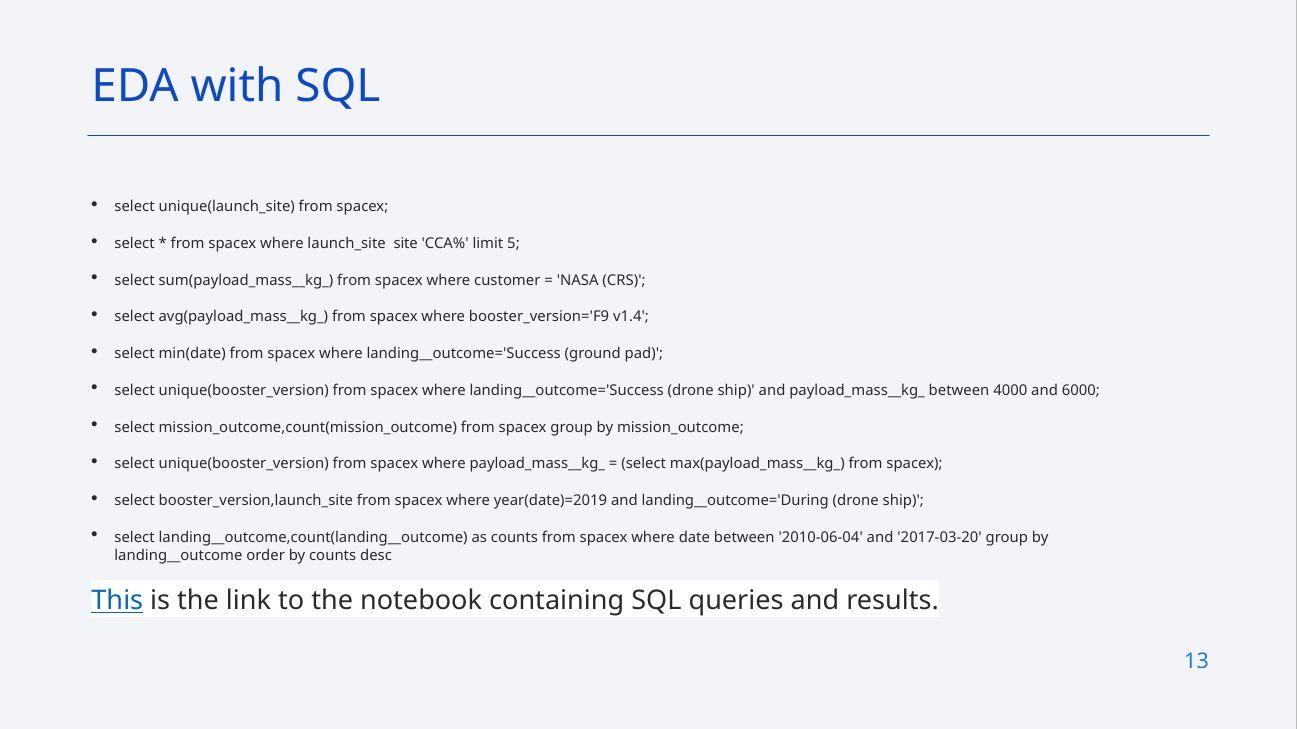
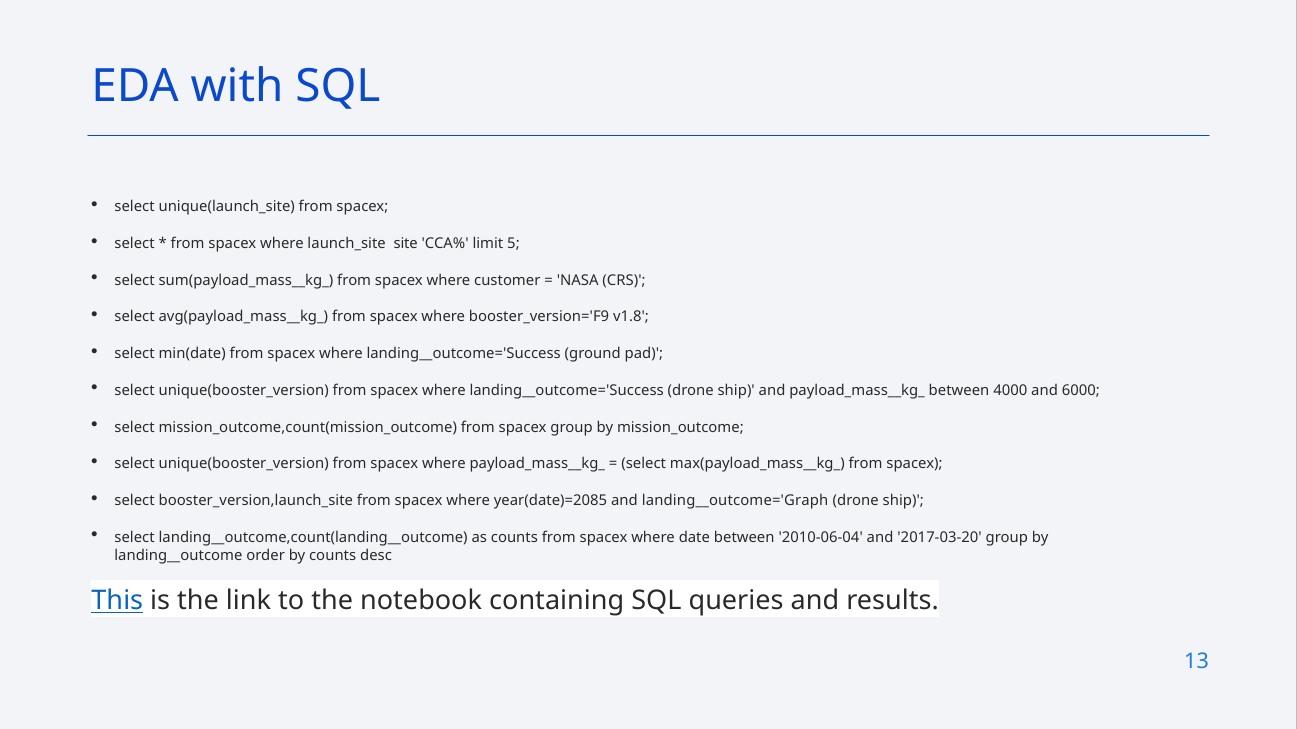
v1.4: v1.4 -> v1.8 (631, 317)
year(date)=2019: year(date)=2019 -> year(date)=2085 (551, 501)
landing__outcome='During: landing__outcome='During -> landing__outcome='Graph (735, 501)
